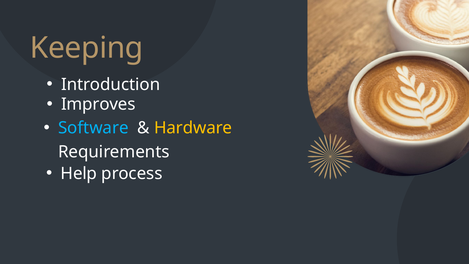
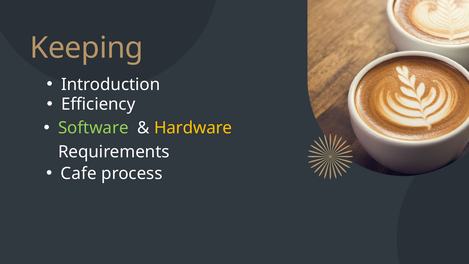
Improves: Improves -> Efficiency (98, 104)
Software colour: light blue -> light green (93, 128)
Help: Help -> Cafe (79, 173)
